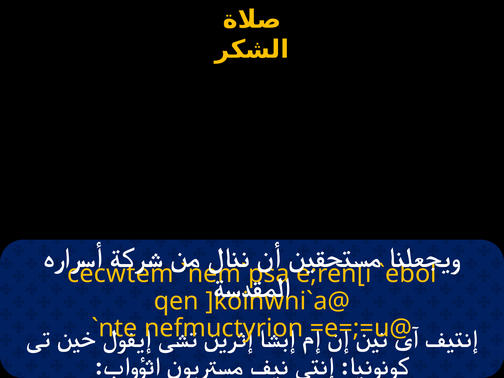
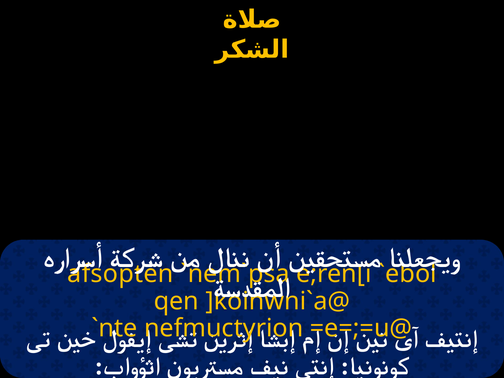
cecwtem: cecwtem -> afsopten (120, 274)
